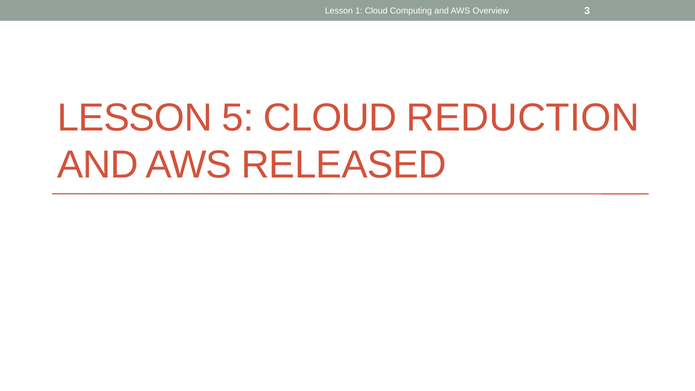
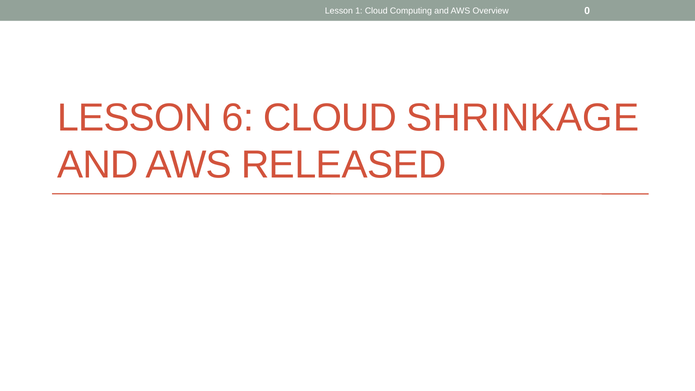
3: 3 -> 0 (587, 11)
5: 5 -> 6 (238, 118)
REDUCTION: REDUCTION -> SHRINKAGE (523, 118)
